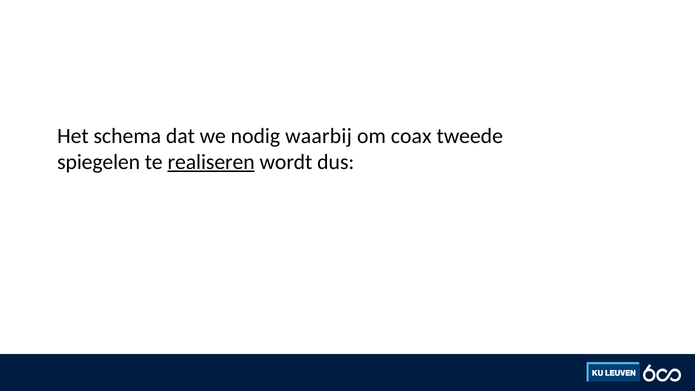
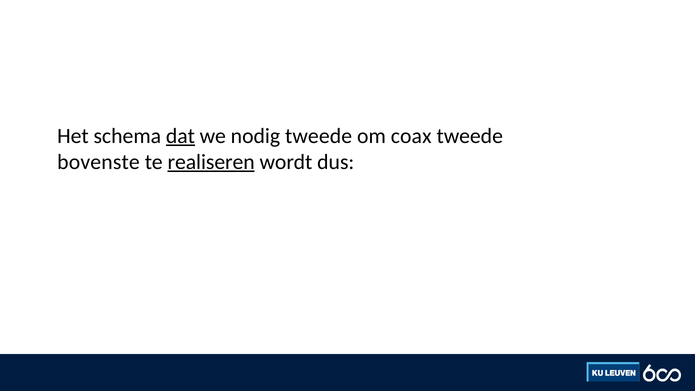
dat underline: none -> present (180, 136)
nodig waarbij: waarbij -> tweede (319, 136)
spiegelen: spiegelen -> bovenste (99, 162)
